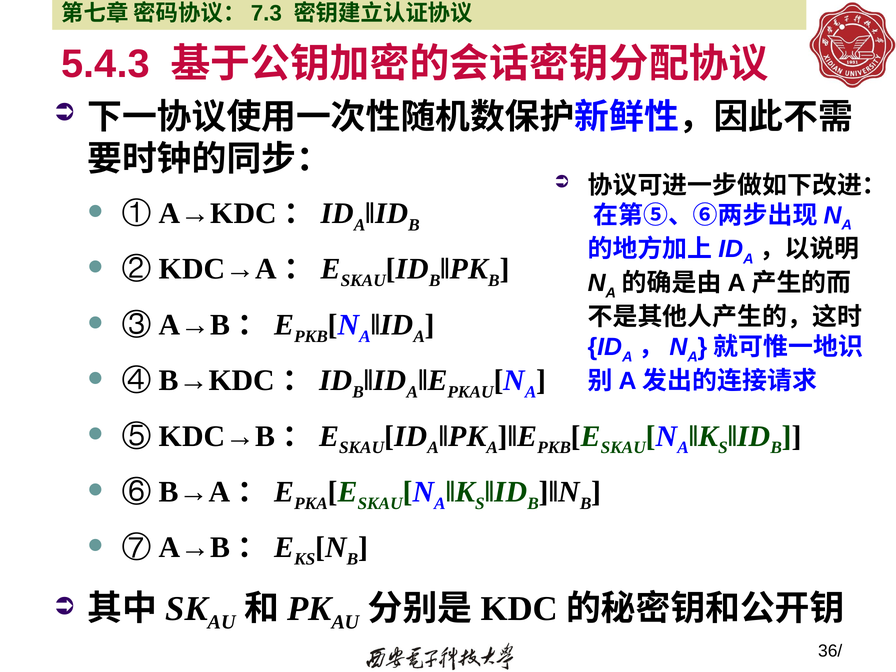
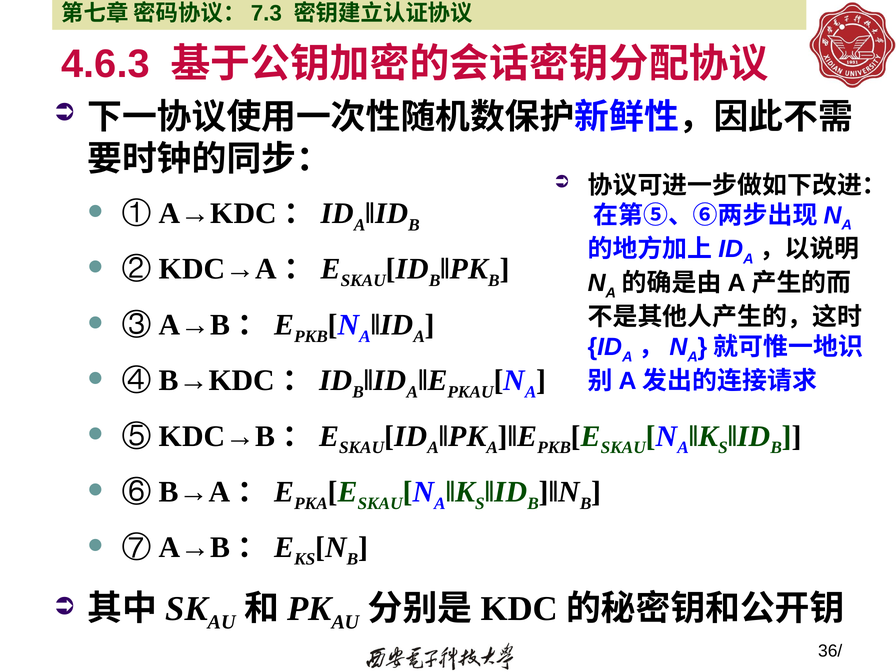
5.4.3: 5.4.3 -> 4.6.3 (106, 64)
